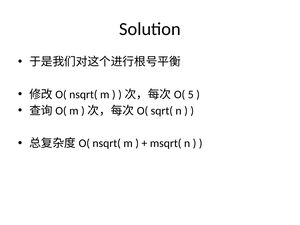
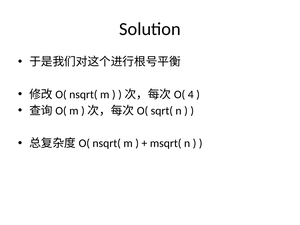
5: 5 -> 4 (191, 94)
